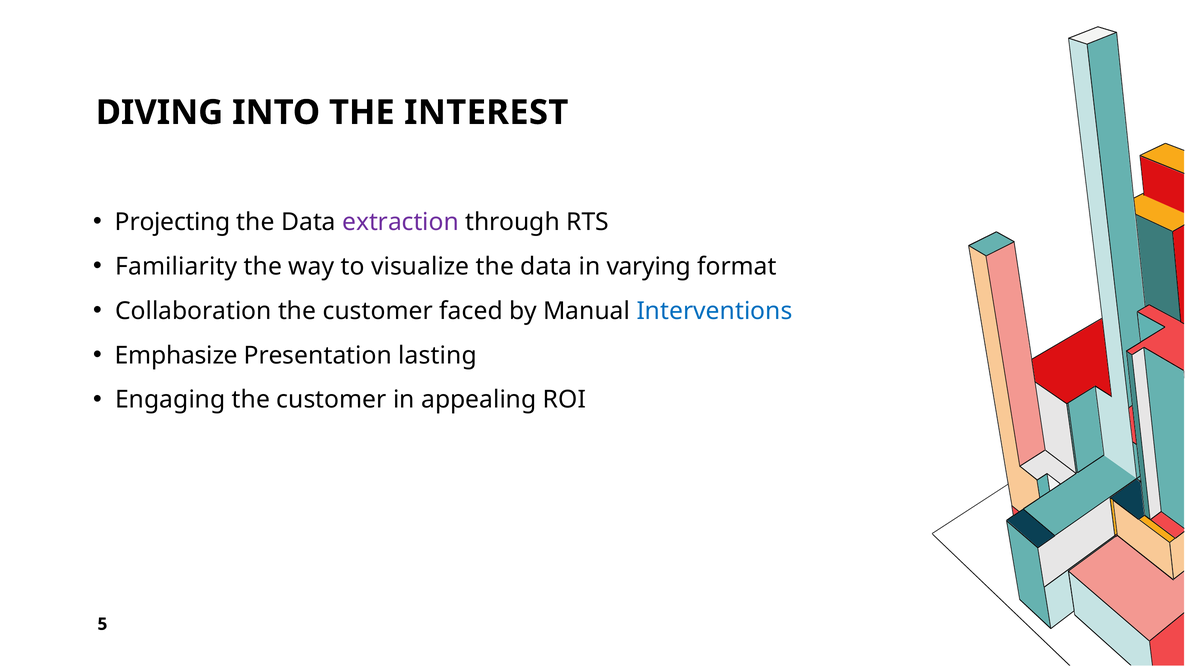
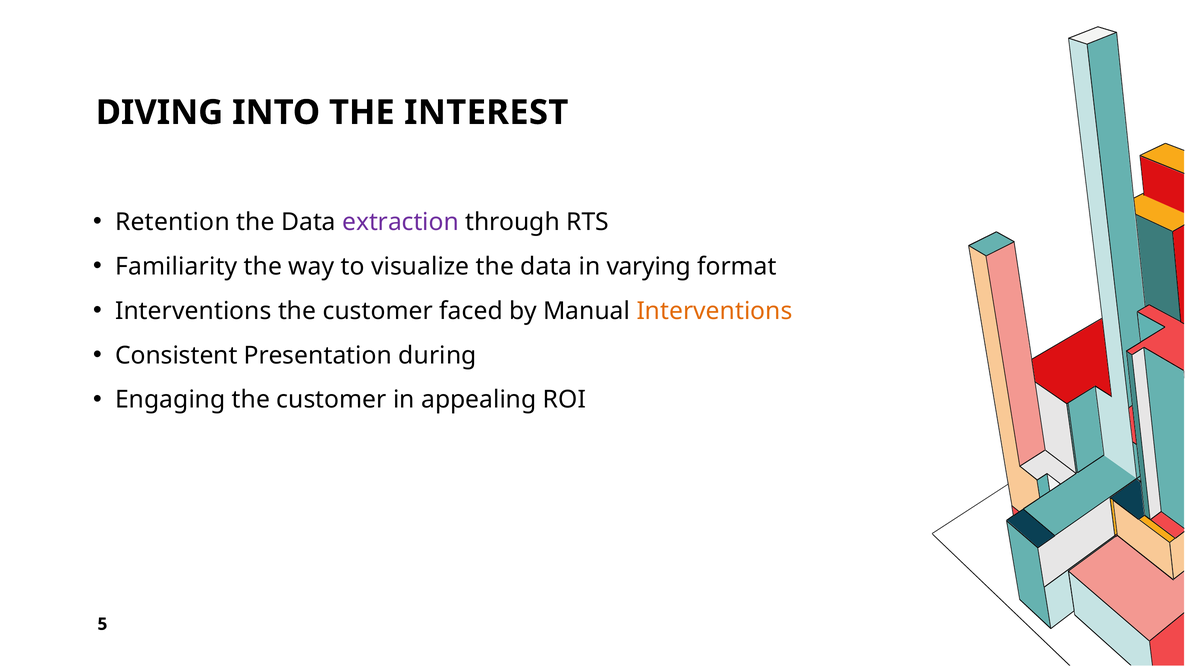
Projecting: Projecting -> Retention (173, 222)
Collaboration: Collaboration -> Interventions (193, 311)
Interventions colour: blue -> orange (715, 311)
Emphasize: Emphasize -> Consistent (176, 356)
lasting: lasting -> during (437, 356)
